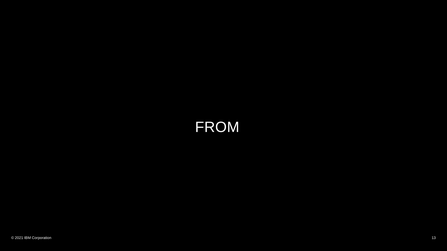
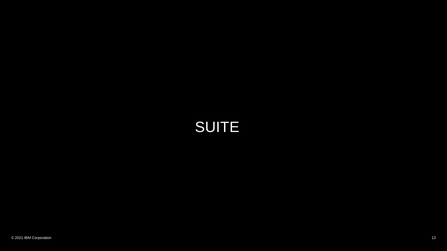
FROM: FROM -> SUITE (217, 127)
